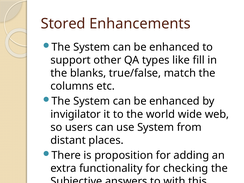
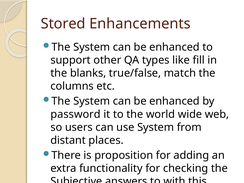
invigilator: invigilator -> password (76, 114)
